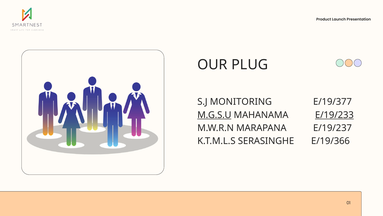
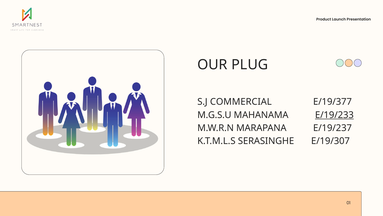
MONITORING: MONITORING -> COMMERCIAL (241, 102)
M.G.S.U underline: present -> none (214, 115)
E/19/366: E/19/366 -> E/19/307 (330, 141)
